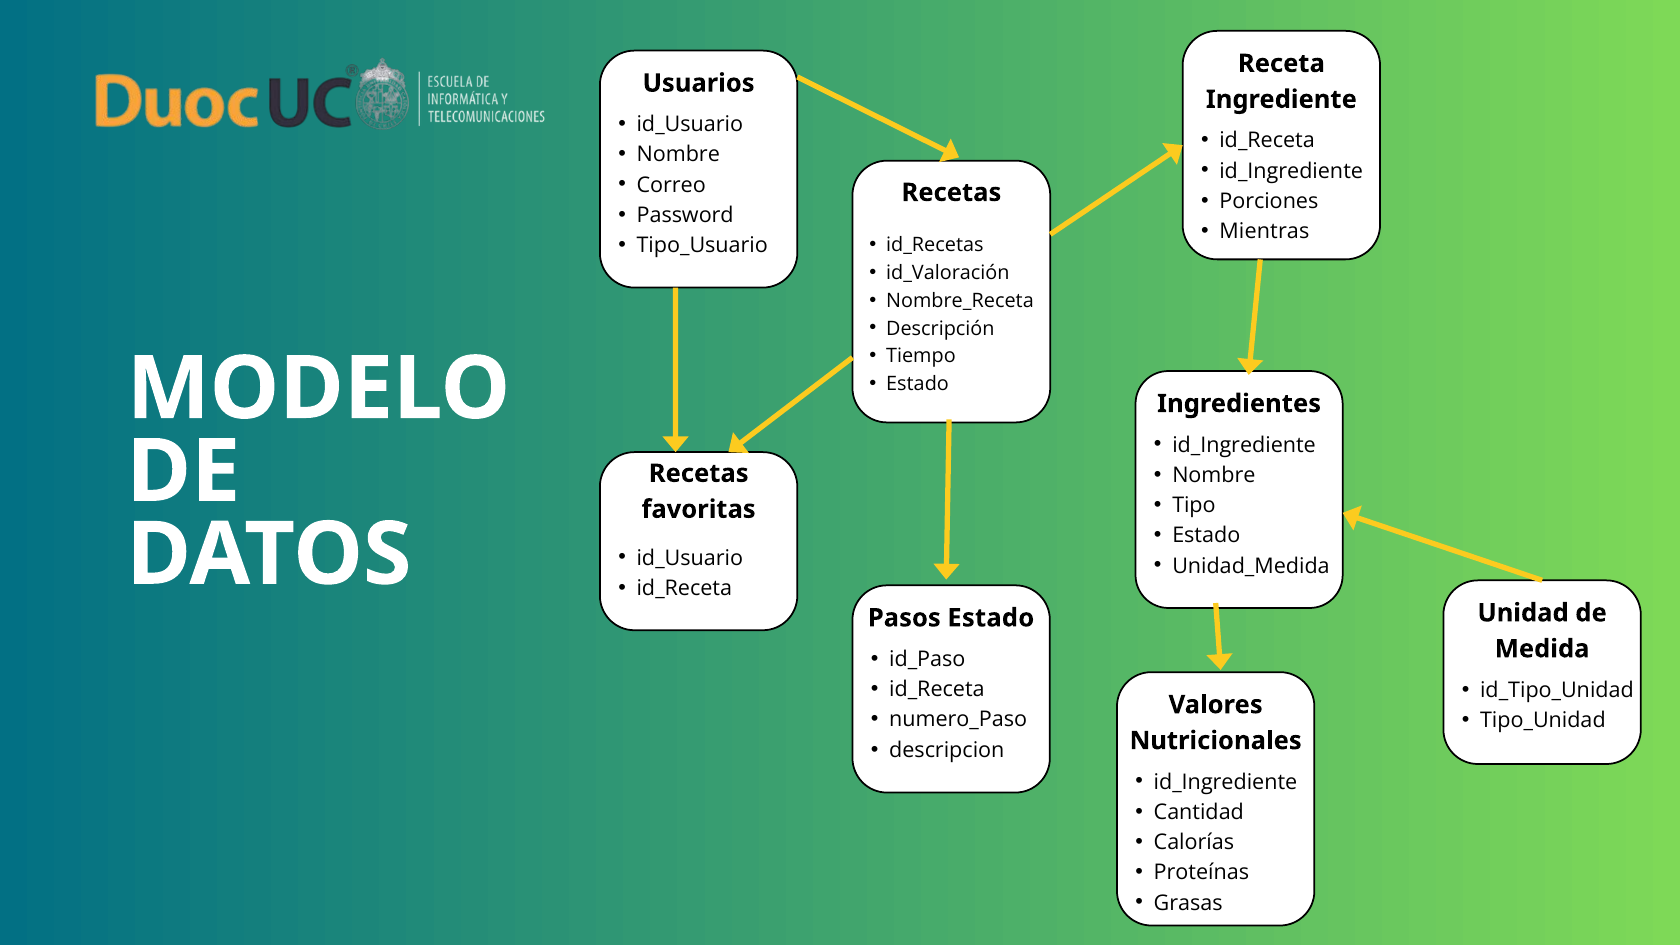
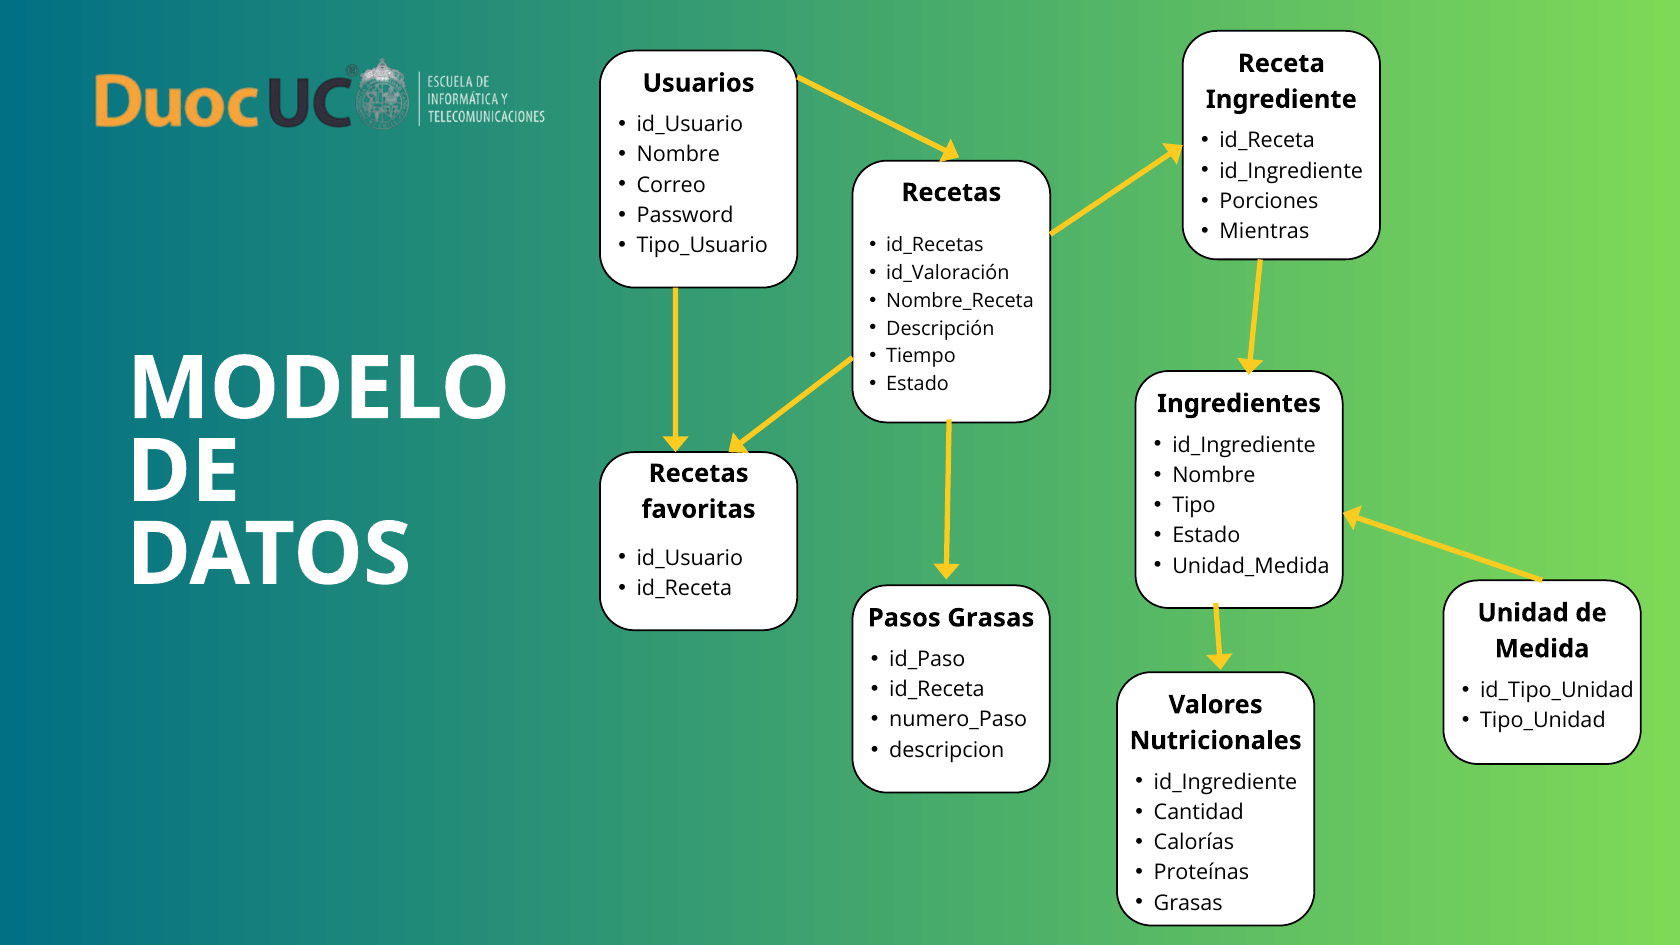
Pasos Estado: Estado -> Grasas (991, 618)
